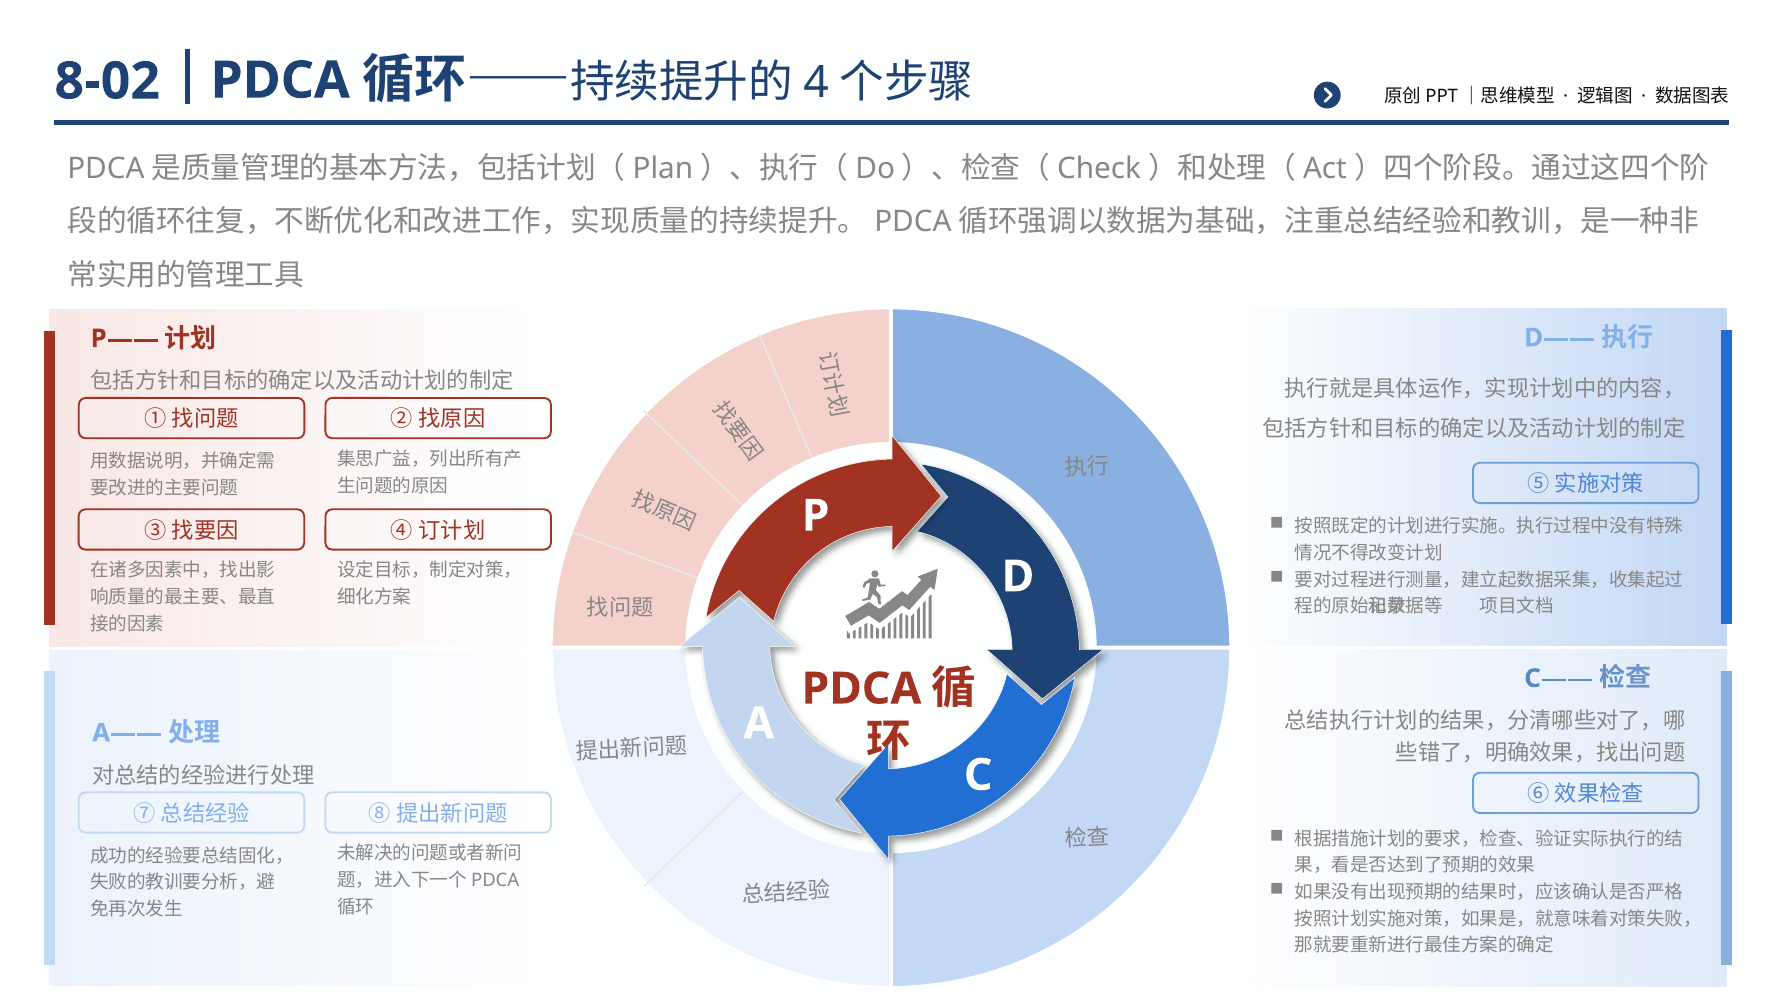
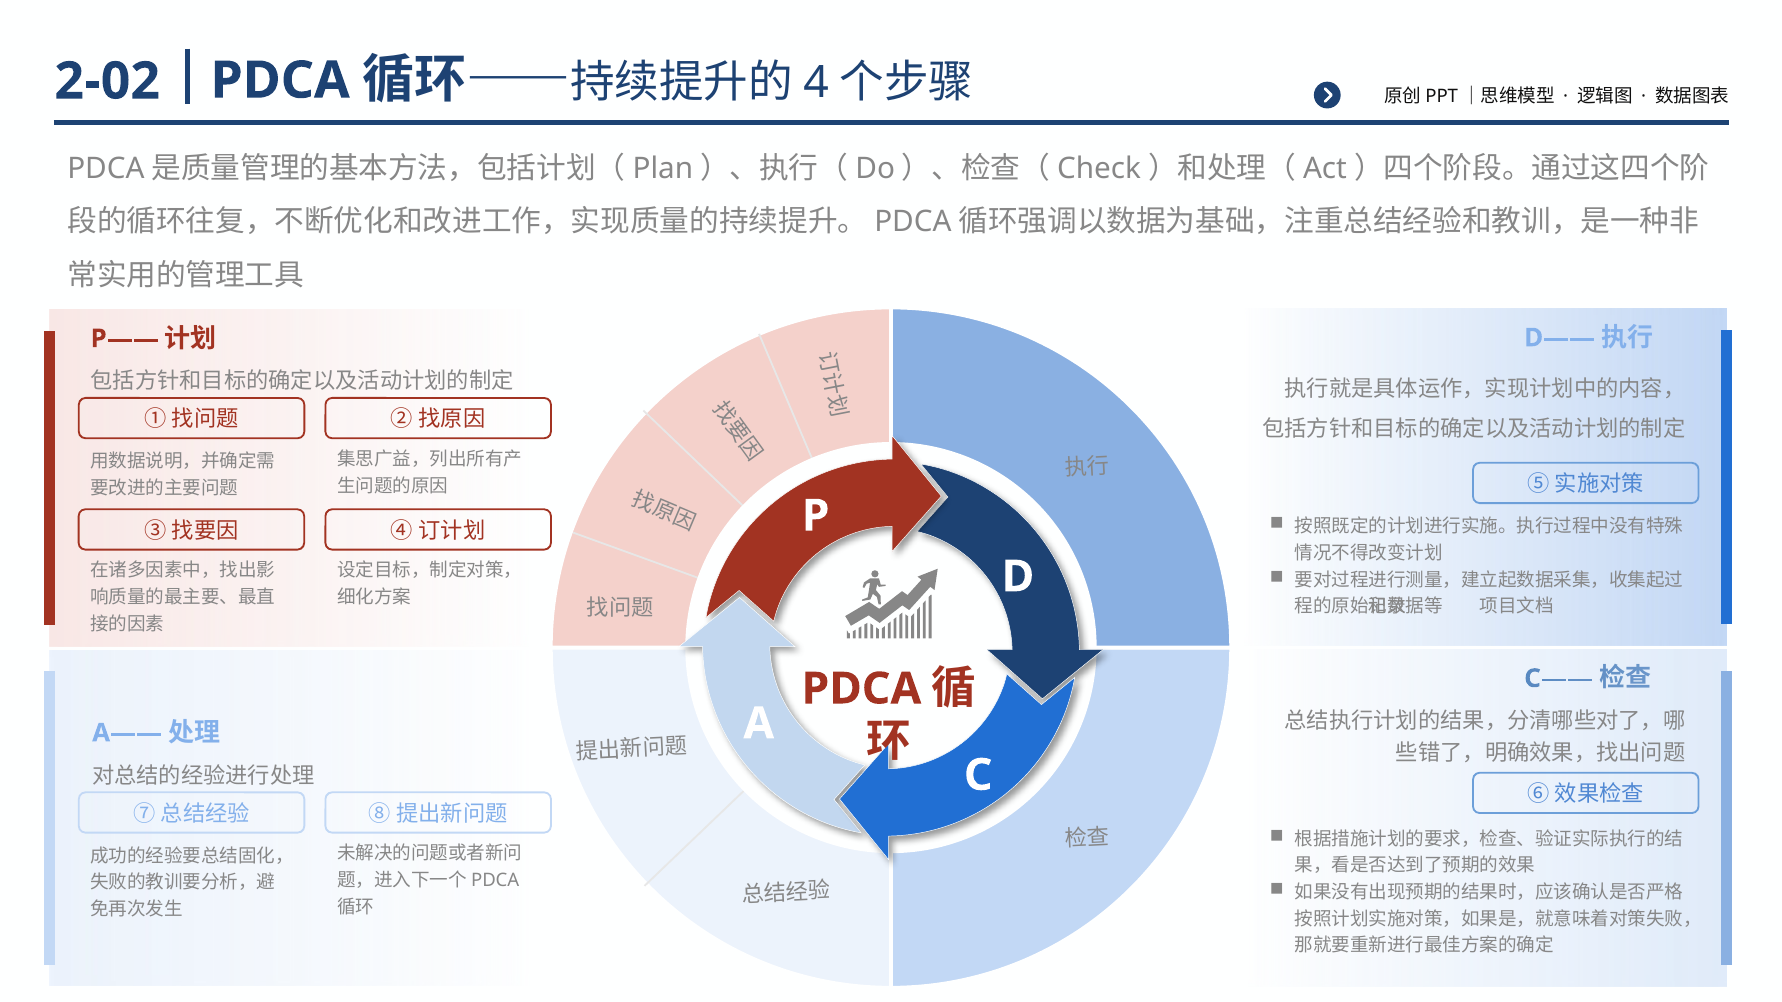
8-02: 8-02 -> 2-02 (107, 81)
